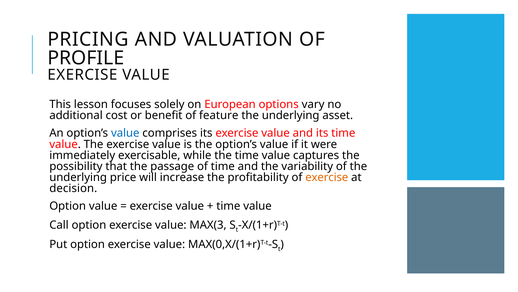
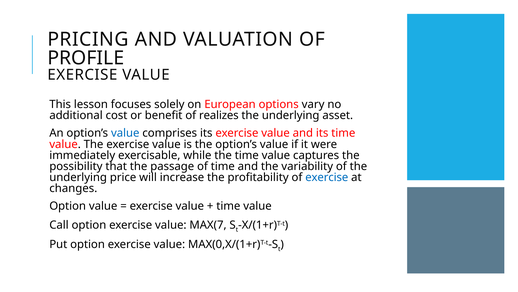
feature: feature -> realizes (219, 115)
exercise colour: orange -> blue (327, 177)
decision: decision -> changes (73, 188)
MAX(3: MAX(3 -> MAX(7 (208, 225)
